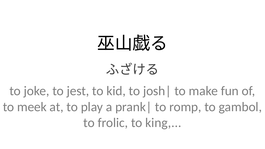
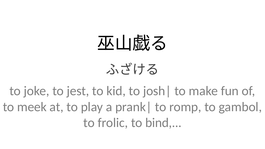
king: king -> bind (163, 123)
